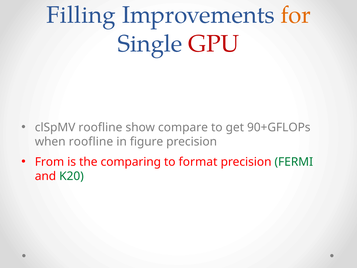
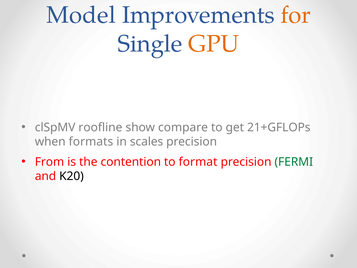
Filling: Filling -> Model (81, 15)
GPU colour: red -> orange (214, 44)
90+GFLOPs: 90+GFLOPs -> 21+GFLOPs (279, 127)
when roofline: roofline -> formats (91, 142)
figure: figure -> scales (147, 142)
comparing: comparing -> contention (131, 162)
K20 colour: green -> black (71, 176)
